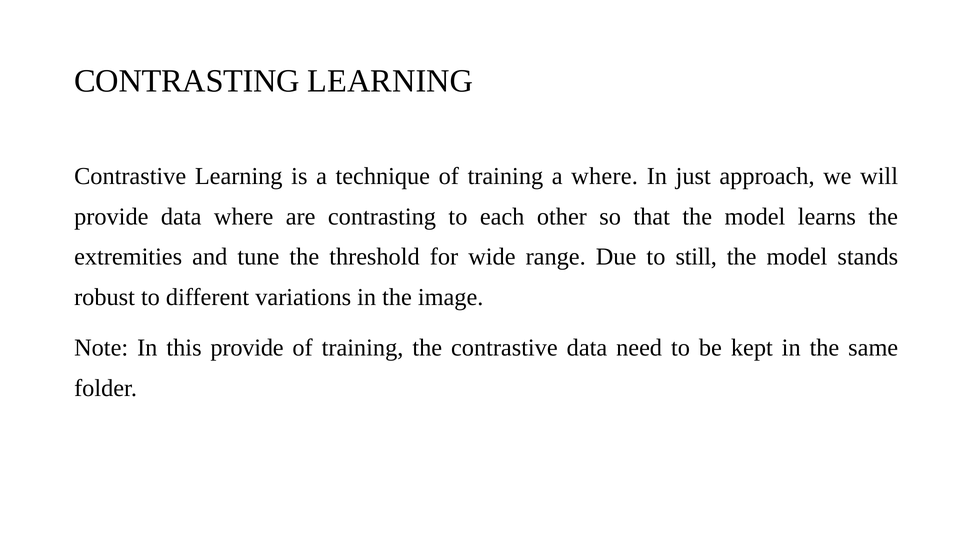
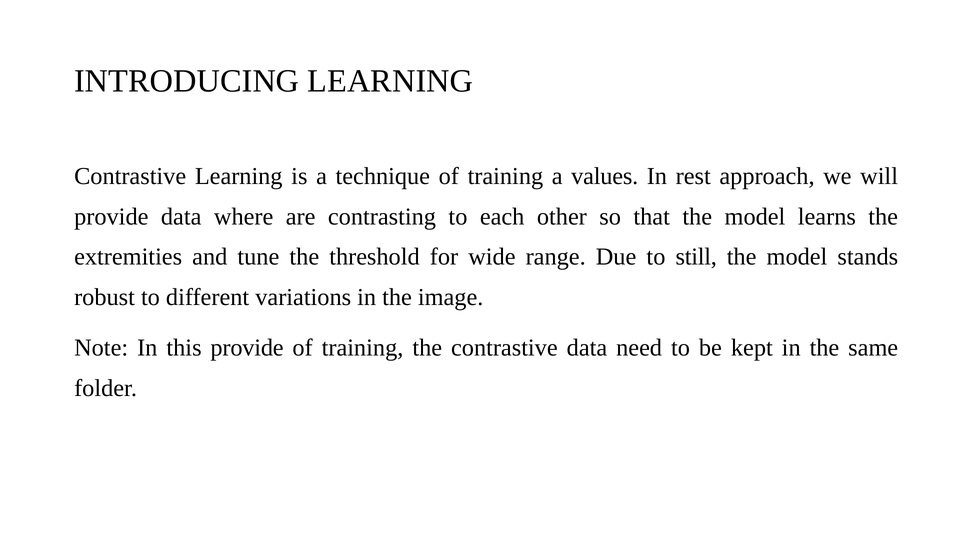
CONTRASTING: CONTRASTING -> INTRODUCING (187, 81)
a where: where -> values (605, 176)
just: just -> rest (693, 176)
